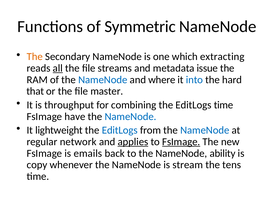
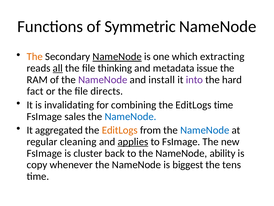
NameNode underline: none -> present (117, 56)
streams: streams -> thinking (115, 68)
NameNode colour: blue -> purple (103, 79)
where: where -> install (162, 79)
into colour: blue -> purple (194, 79)
that: that -> fact (35, 91)
master: master -> directs (107, 91)
throughput: throughput -> invalidating (69, 105)
have: have -> sales (75, 116)
lightweight: lightweight -> aggregated (59, 130)
EditLogs colour: blue -> orange (120, 130)
network: network -> cleaning (78, 141)
FsImage underline: present -> none (181, 141)
emails: emails -> cluster (88, 153)
stream: stream -> biggest (188, 164)
